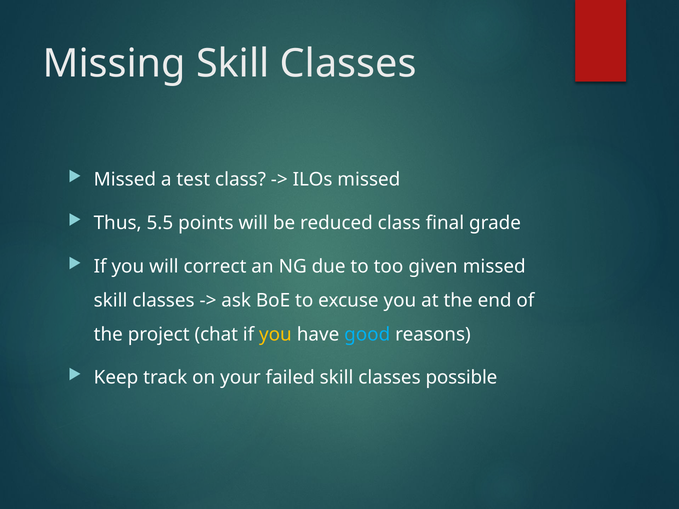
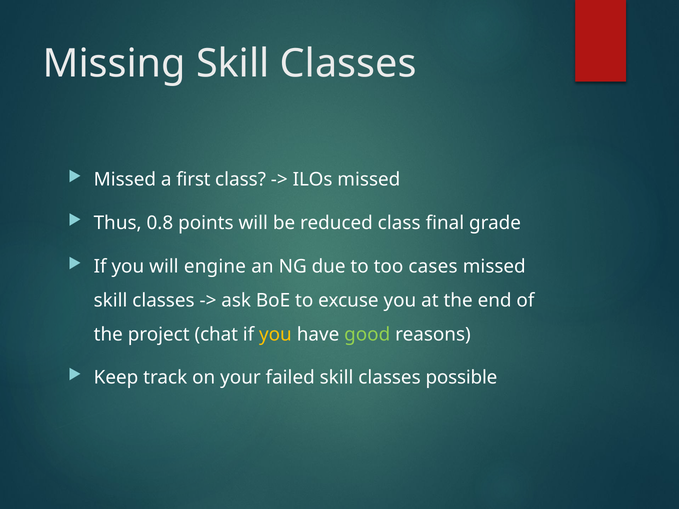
test: test -> first (193, 180)
5.5: 5.5 -> 0.8 (160, 223)
correct: correct -> engine (215, 267)
given: given -> cases (433, 267)
good colour: light blue -> light green (367, 334)
